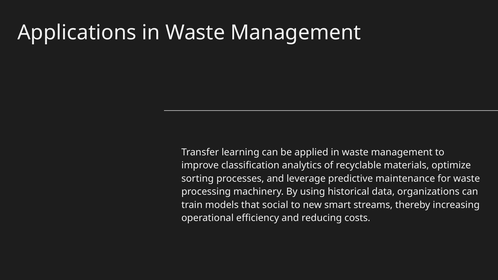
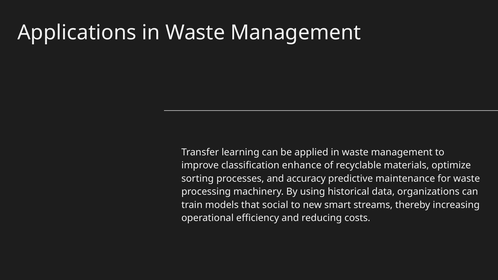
analytics: analytics -> enhance (302, 165)
leverage: leverage -> accuracy (306, 179)
